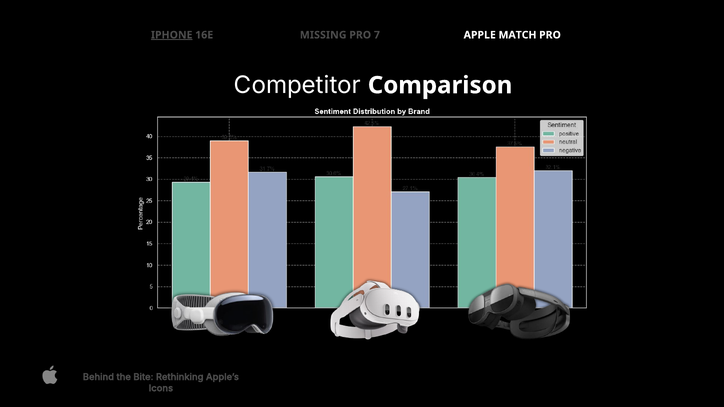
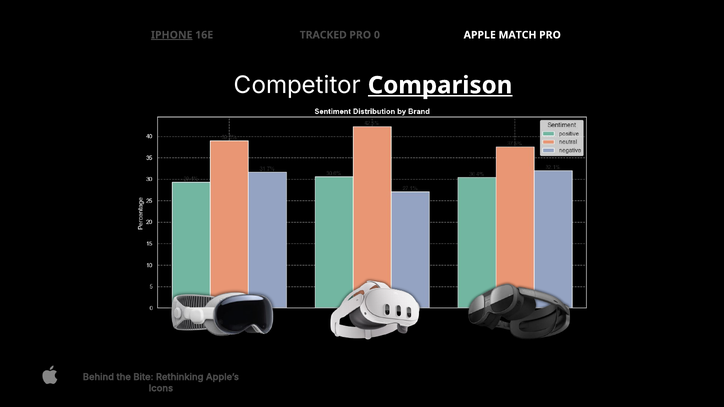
MISSING: MISSING -> TRACKED (323, 35)
7: 7 -> 0 (377, 35)
Comparison underline: none -> present (440, 85)
